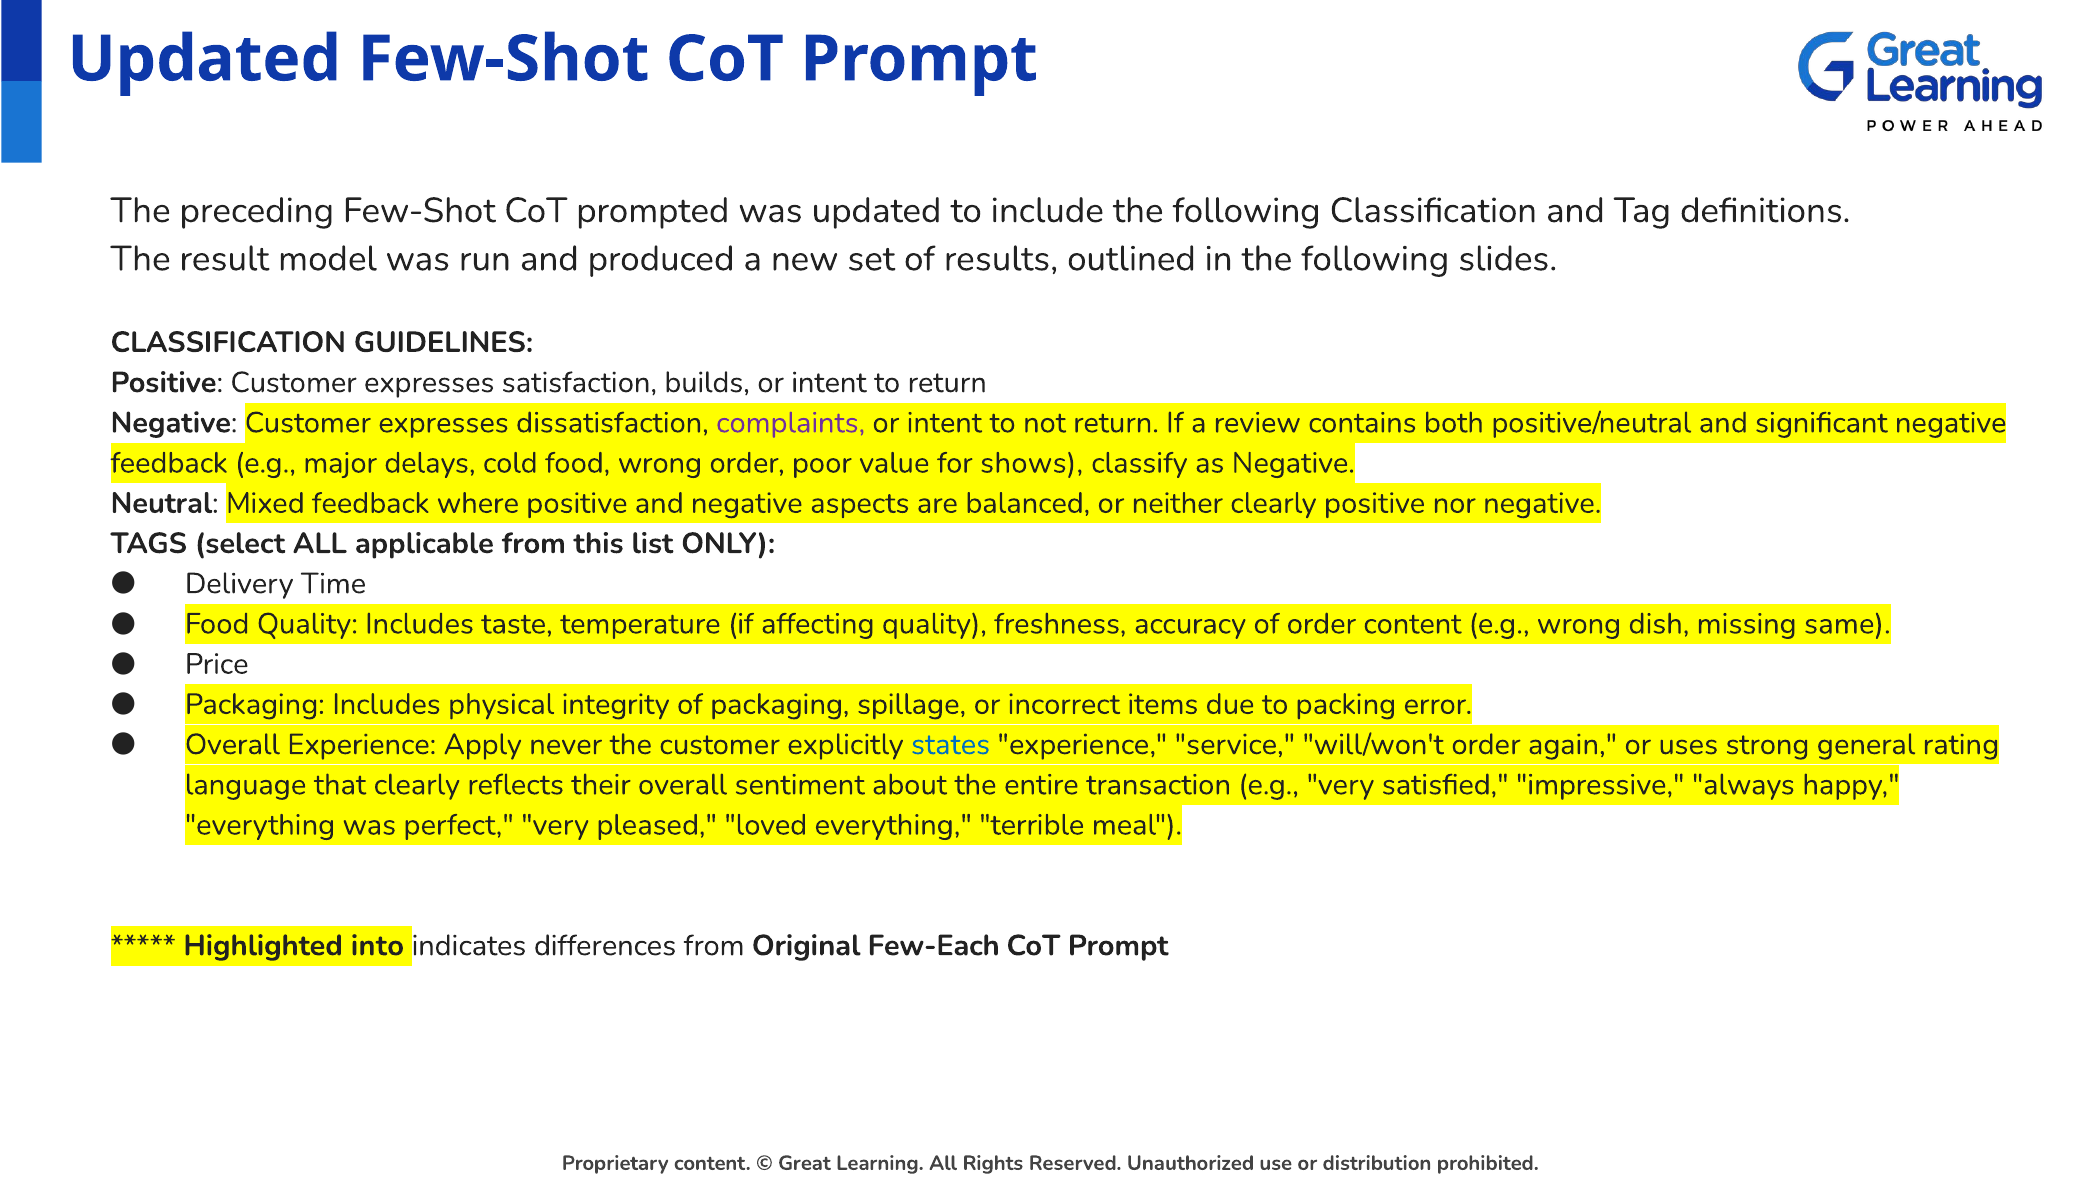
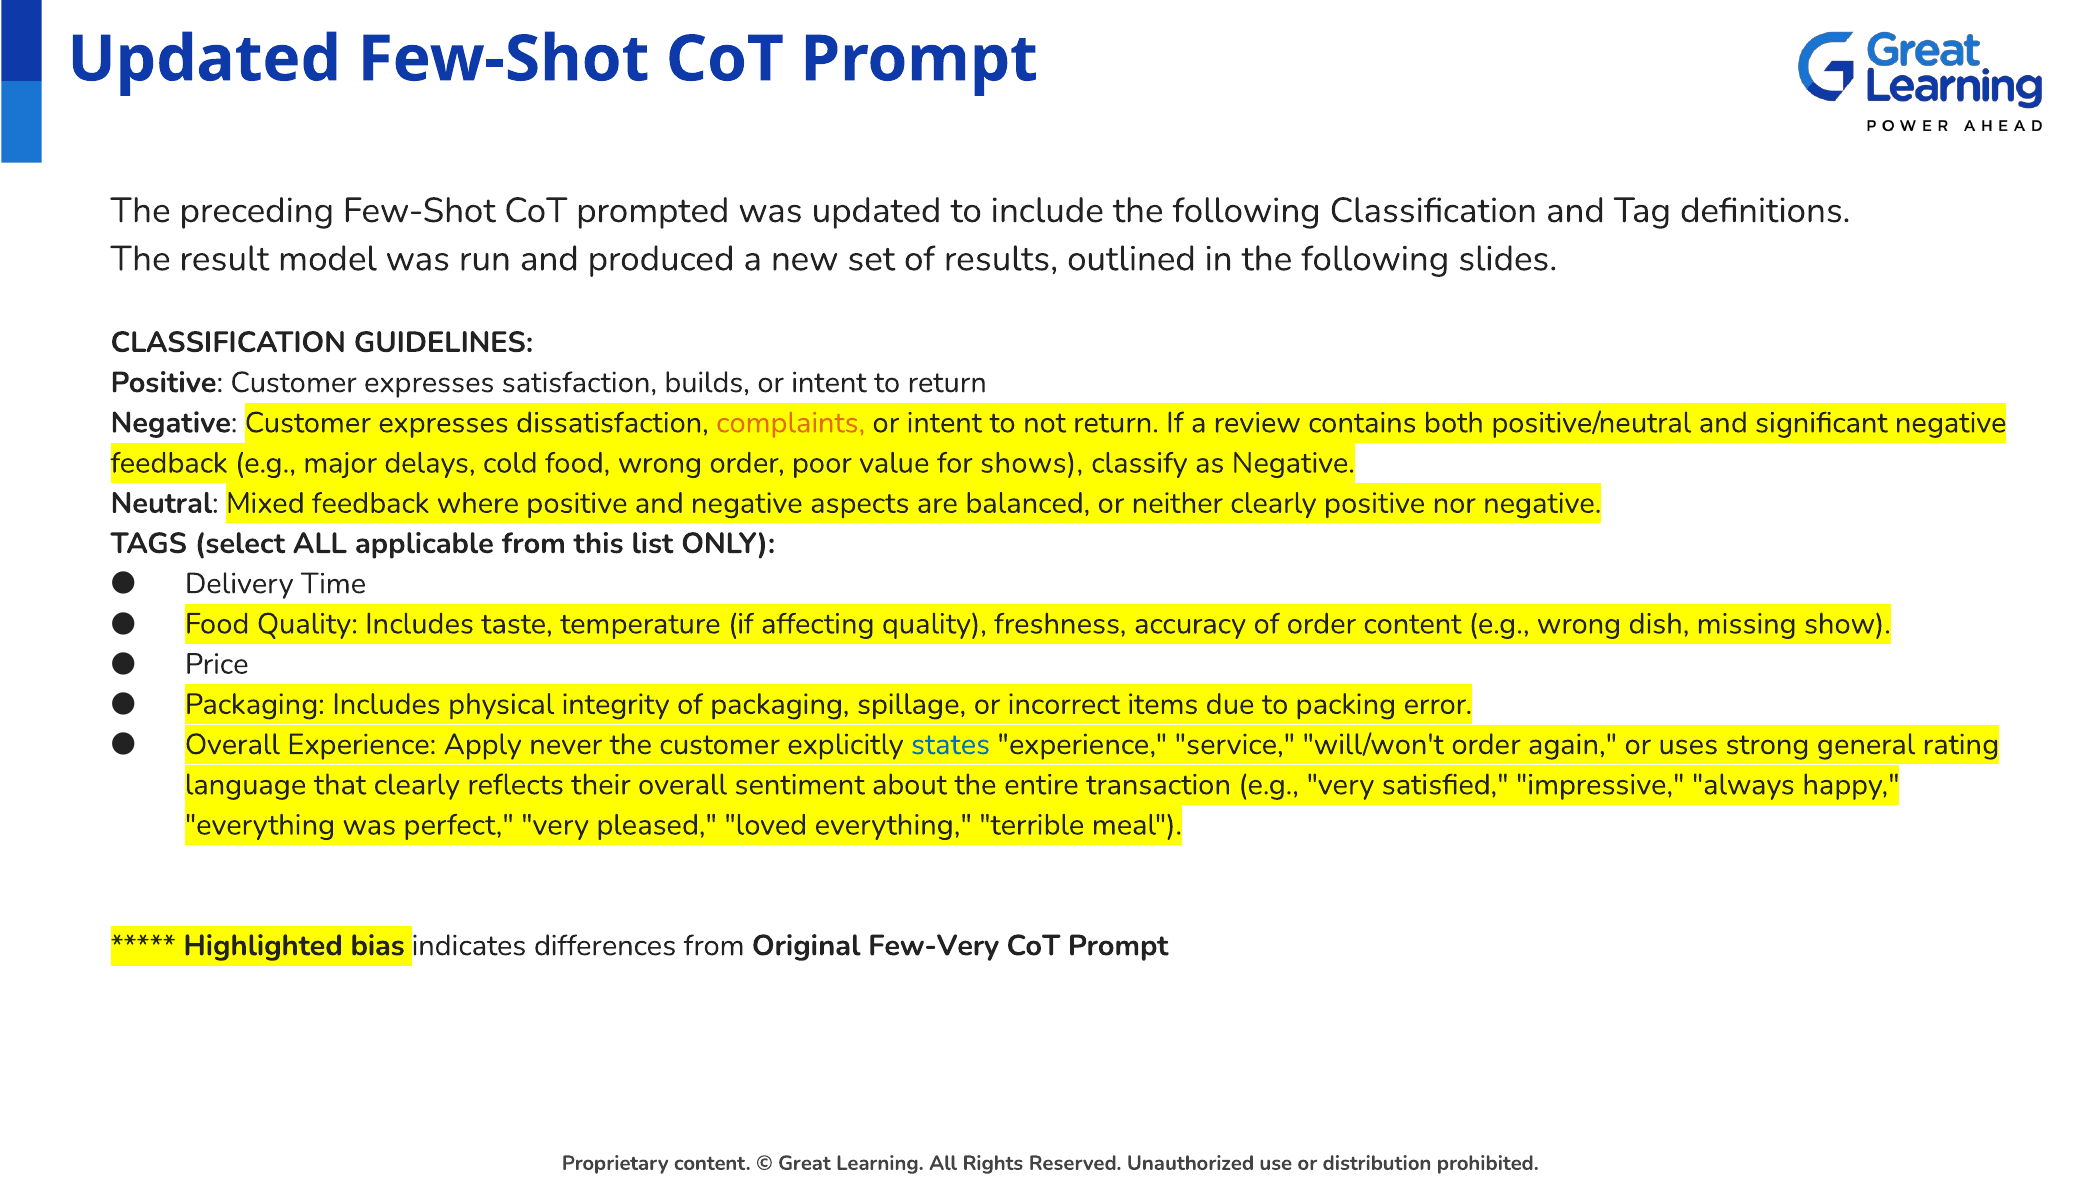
complaints colour: purple -> orange (791, 423)
same: same -> show (1847, 624)
into: into -> bias (378, 946)
Few-Each: Few-Each -> Few-Very (934, 946)
